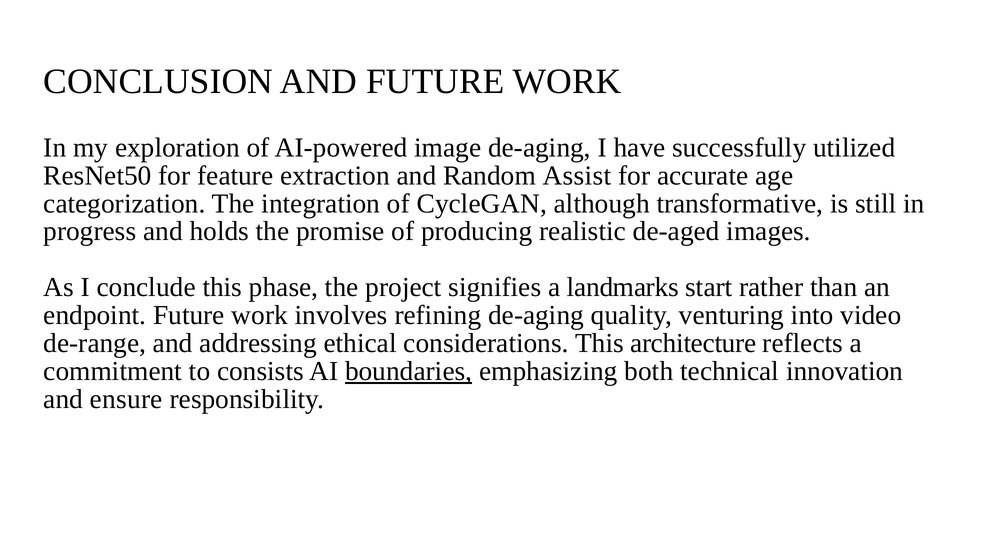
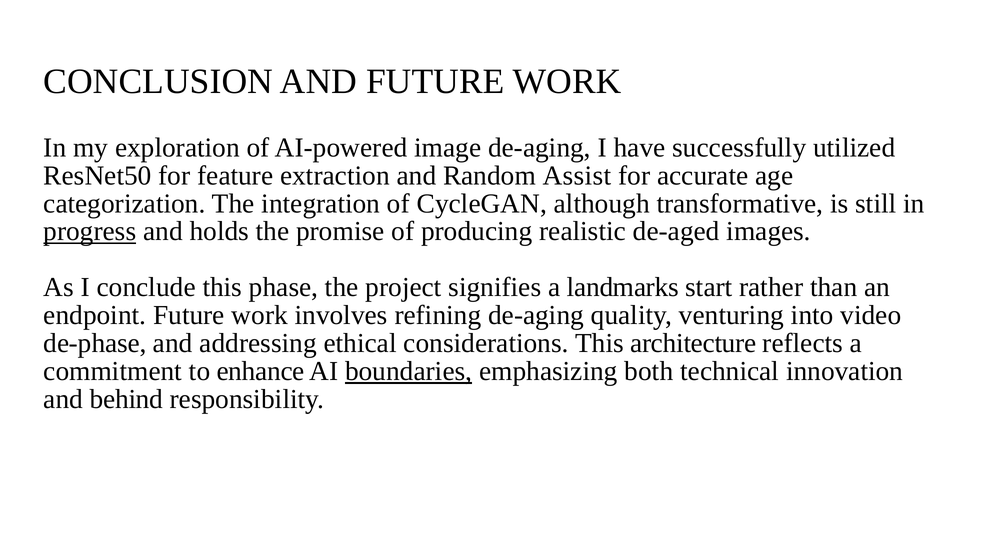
progress underline: none -> present (90, 231)
de-range: de-range -> de-phase (95, 343)
consists: consists -> enhance (261, 371)
ensure: ensure -> behind (126, 399)
